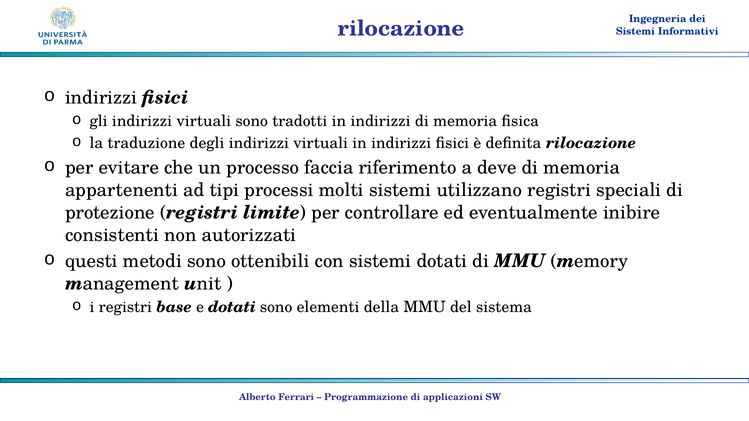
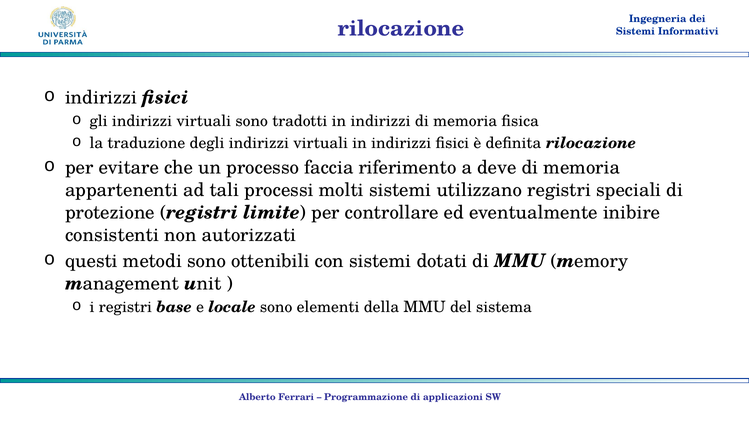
tipi: tipi -> tali (224, 190)
e dotati: dotati -> locale (232, 307)
